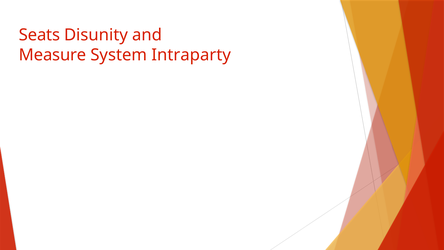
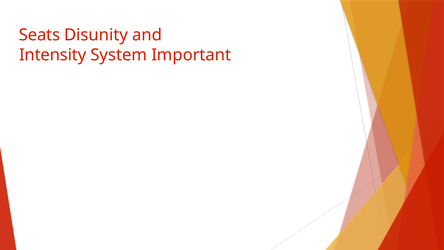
Measure: Measure -> Intensity (53, 55)
Intraparty: Intraparty -> Important (191, 55)
